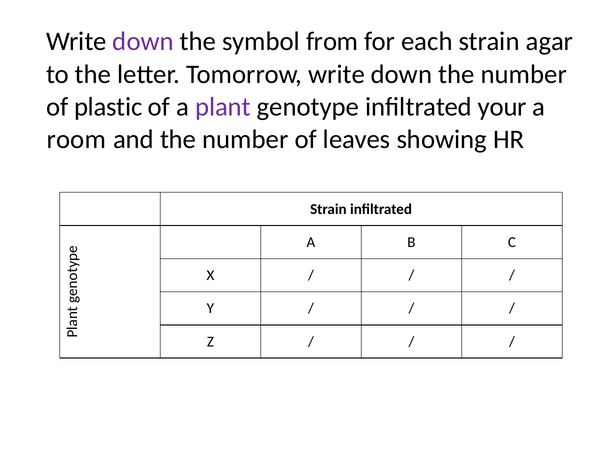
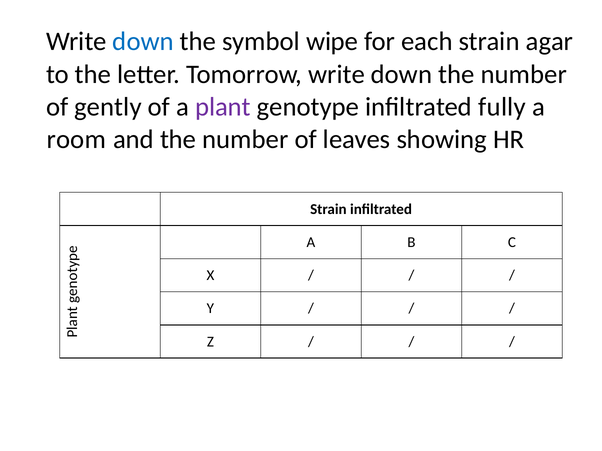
down colour: purple -> blue (143, 42)
from: from -> wipe (332, 42)
plastic: plastic -> gently (108, 107)
your: your -> fully (502, 107)
